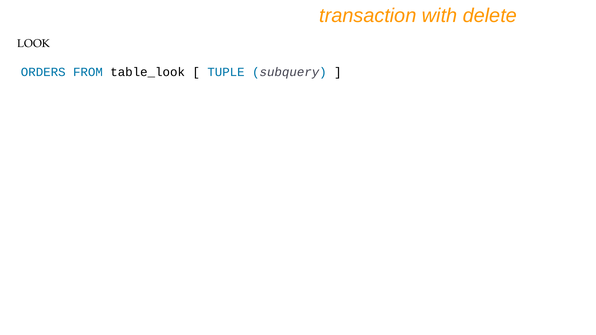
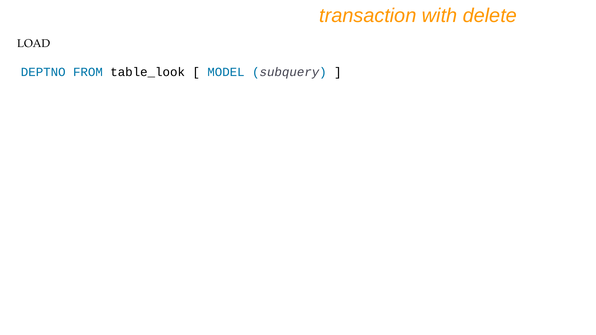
LOOK: LOOK -> LOAD (34, 44)
ORDERS: ORDERS -> DEPTNO (43, 72)
TUPLE: TUPLE -> MODEL (226, 72)
